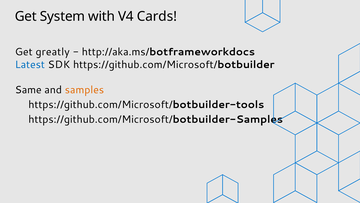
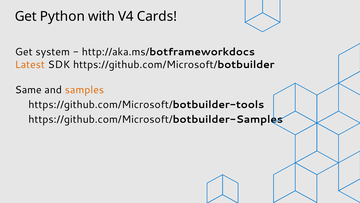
System: System -> Python (62, 16)
greatly: greatly -> system (53, 52)
Latest colour: blue -> orange (30, 64)
